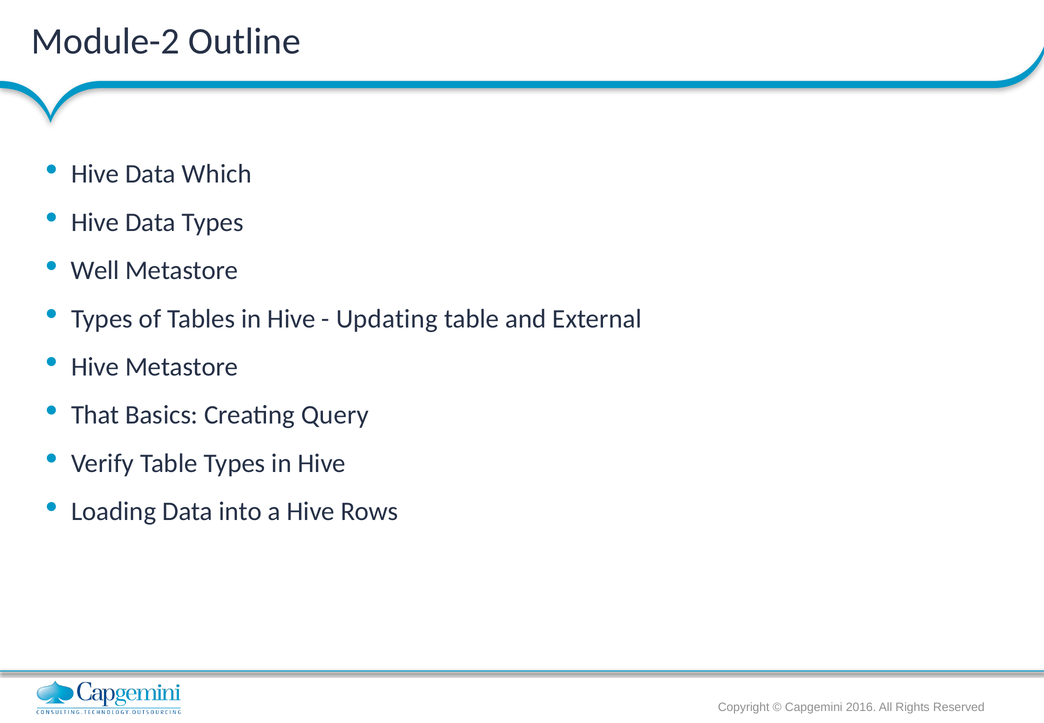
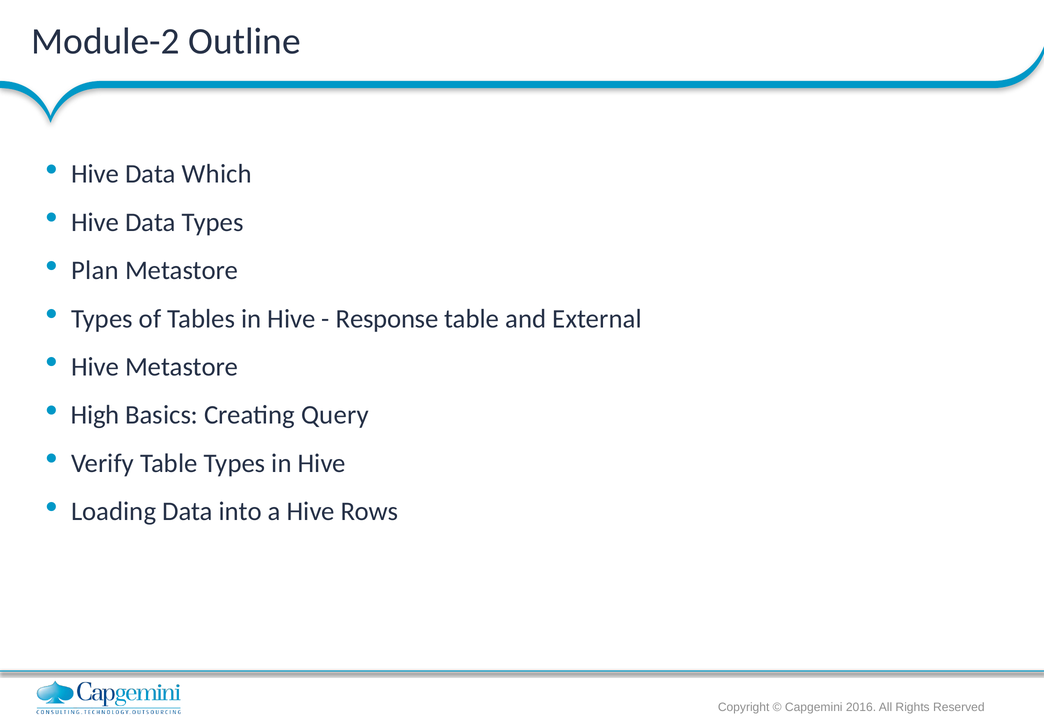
Well: Well -> Plan (95, 270)
Updating: Updating -> Response (387, 319)
That: That -> High (95, 415)
